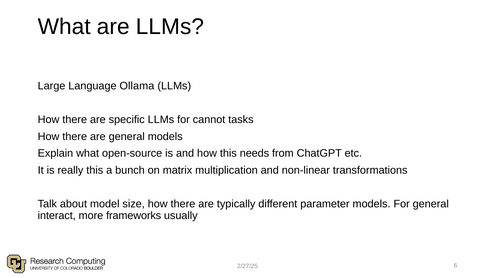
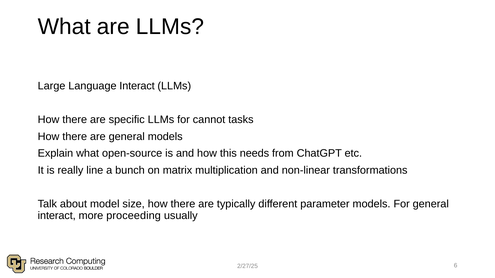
Language Ollama: Ollama -> Interact (137, 86)
really this: this -> line (95, 170)
frameworks: frameworks -> proceeding (134, 216)
